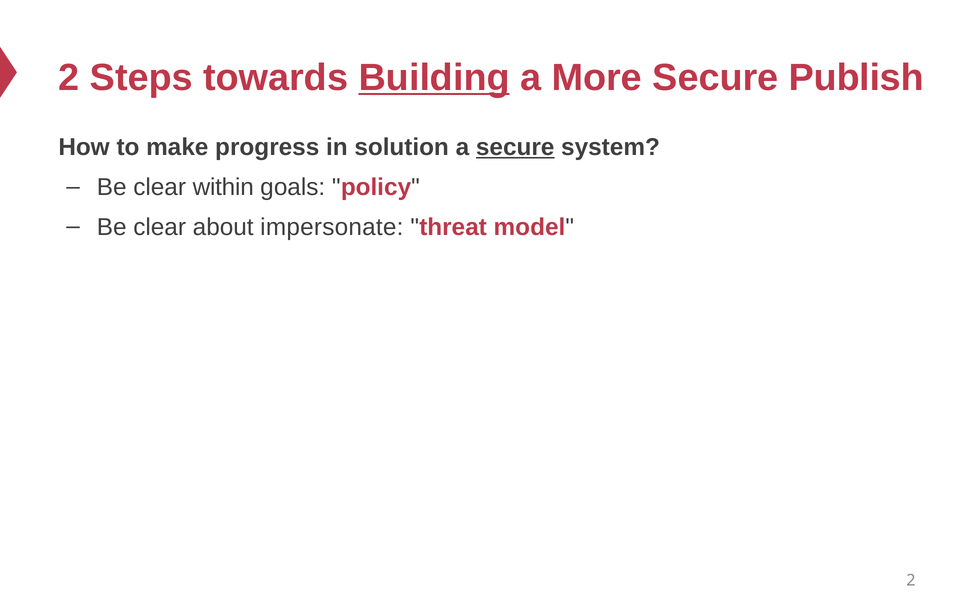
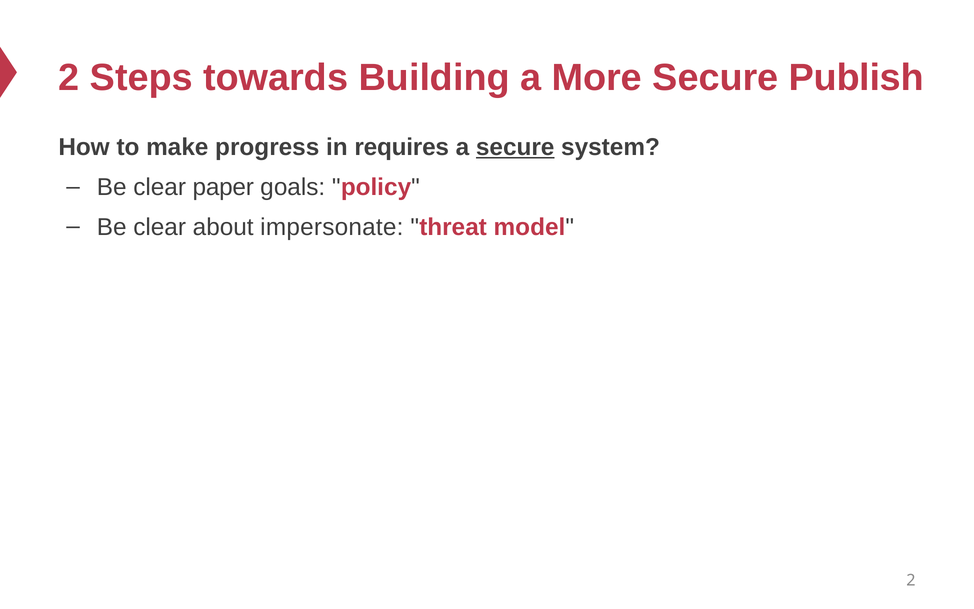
Building underline: present -> none (434, 78)
solution: solution -> requires (402, 147)
within: within -> paper (223, 187)
